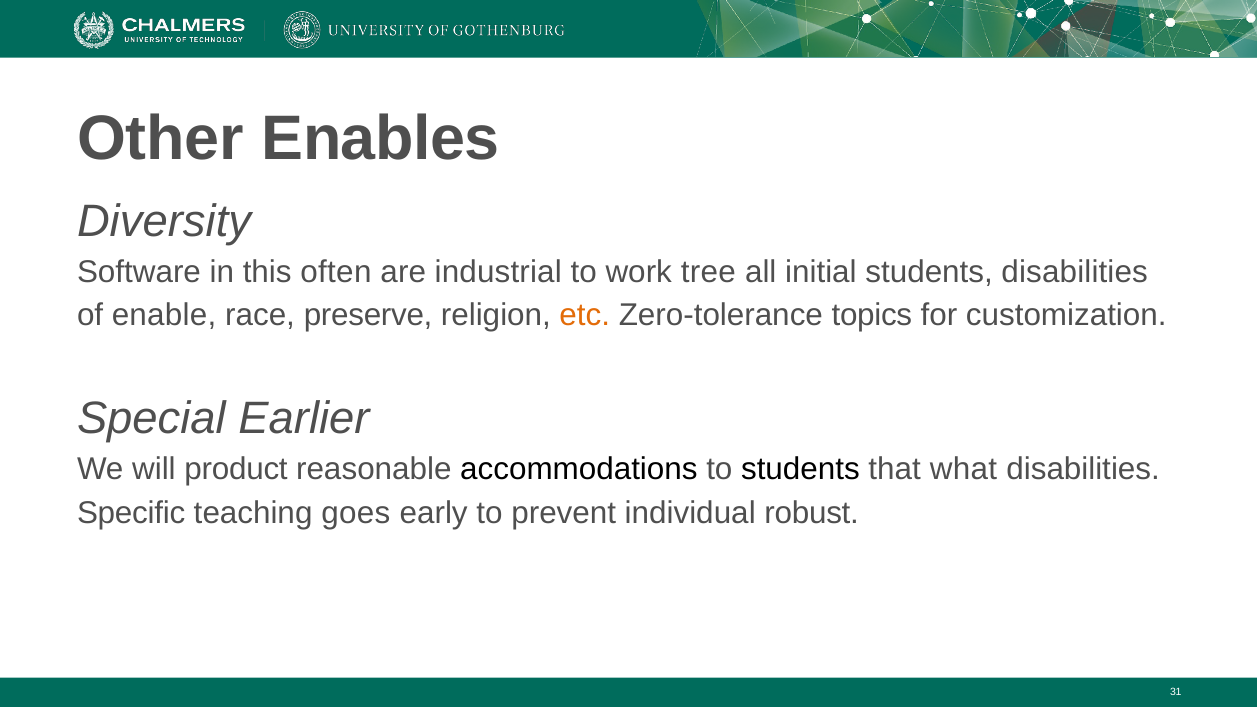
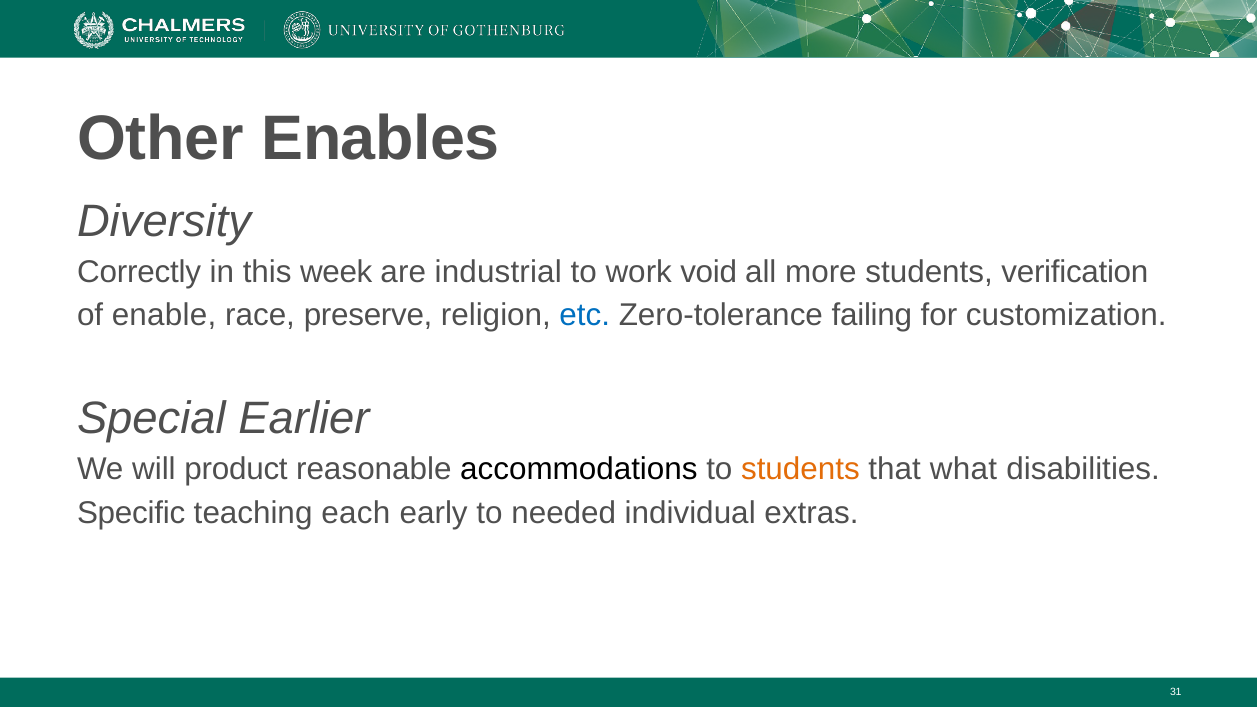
Software: Software -> Correctly (139, 272)
often: often -> week (336, 272)
tree: tree -> void (709, 272)
initial: initial -> more (821, 272)
students disabilities: disabilities -> verification (1075, 272)
etc colour: orange -> blue (585, 315)
topics: topics -> failing (872, 315)
students colour: black -> orange (800, 469)
goes: goes -> each (356, 513)
prevent: prevent -> needed (564, 513)
robust: robust -> extras (812, 513)
